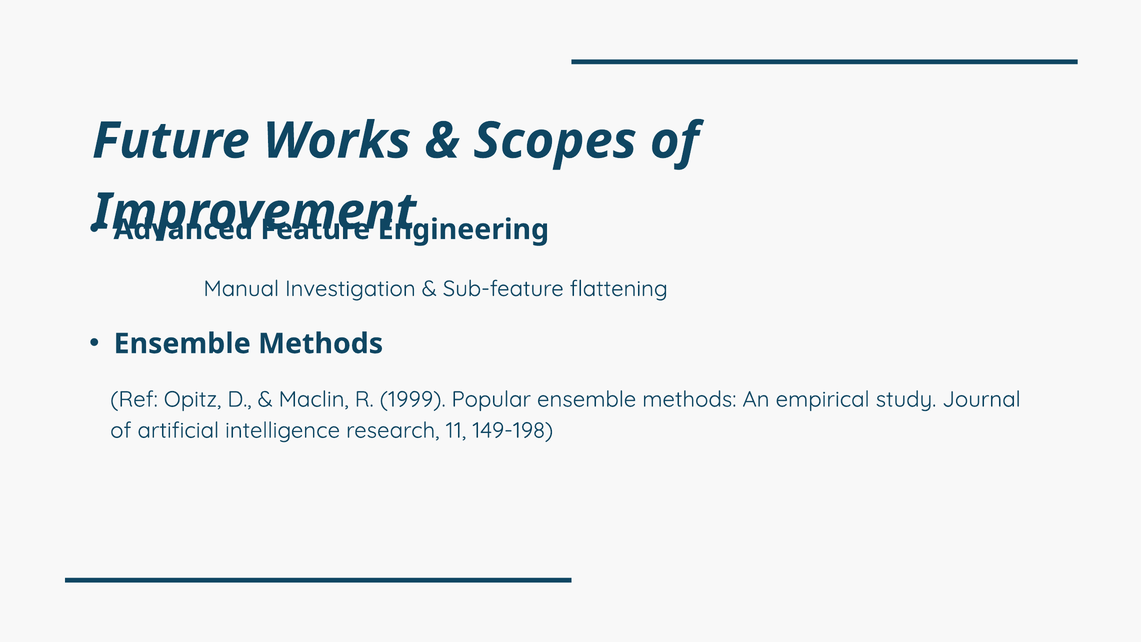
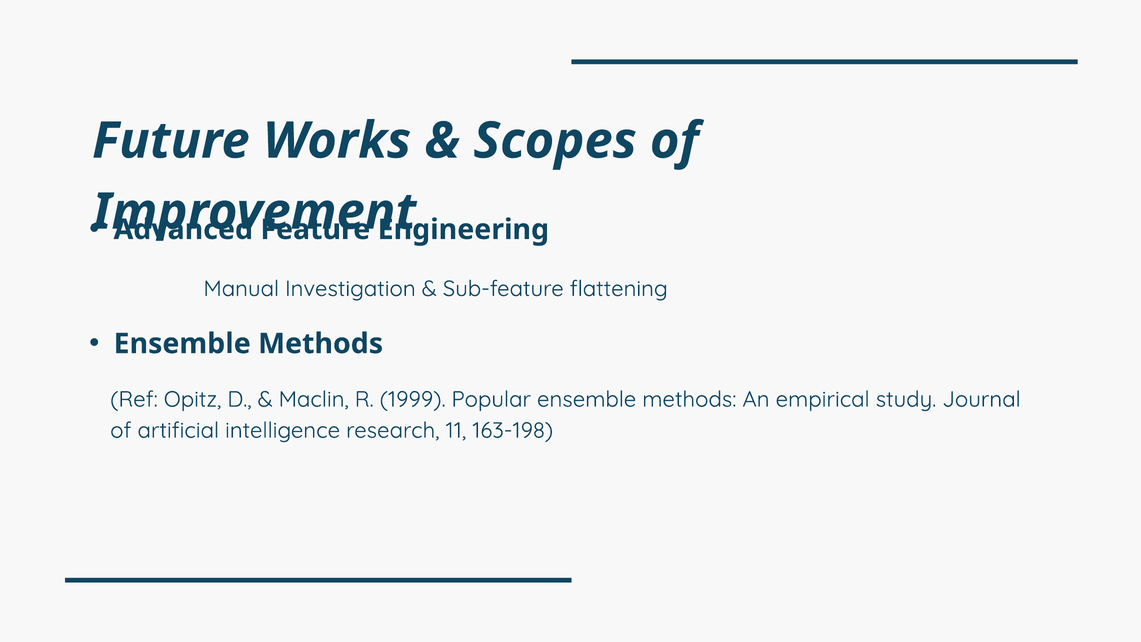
149-198: 149-198 -> 163-198 (513, 430)
